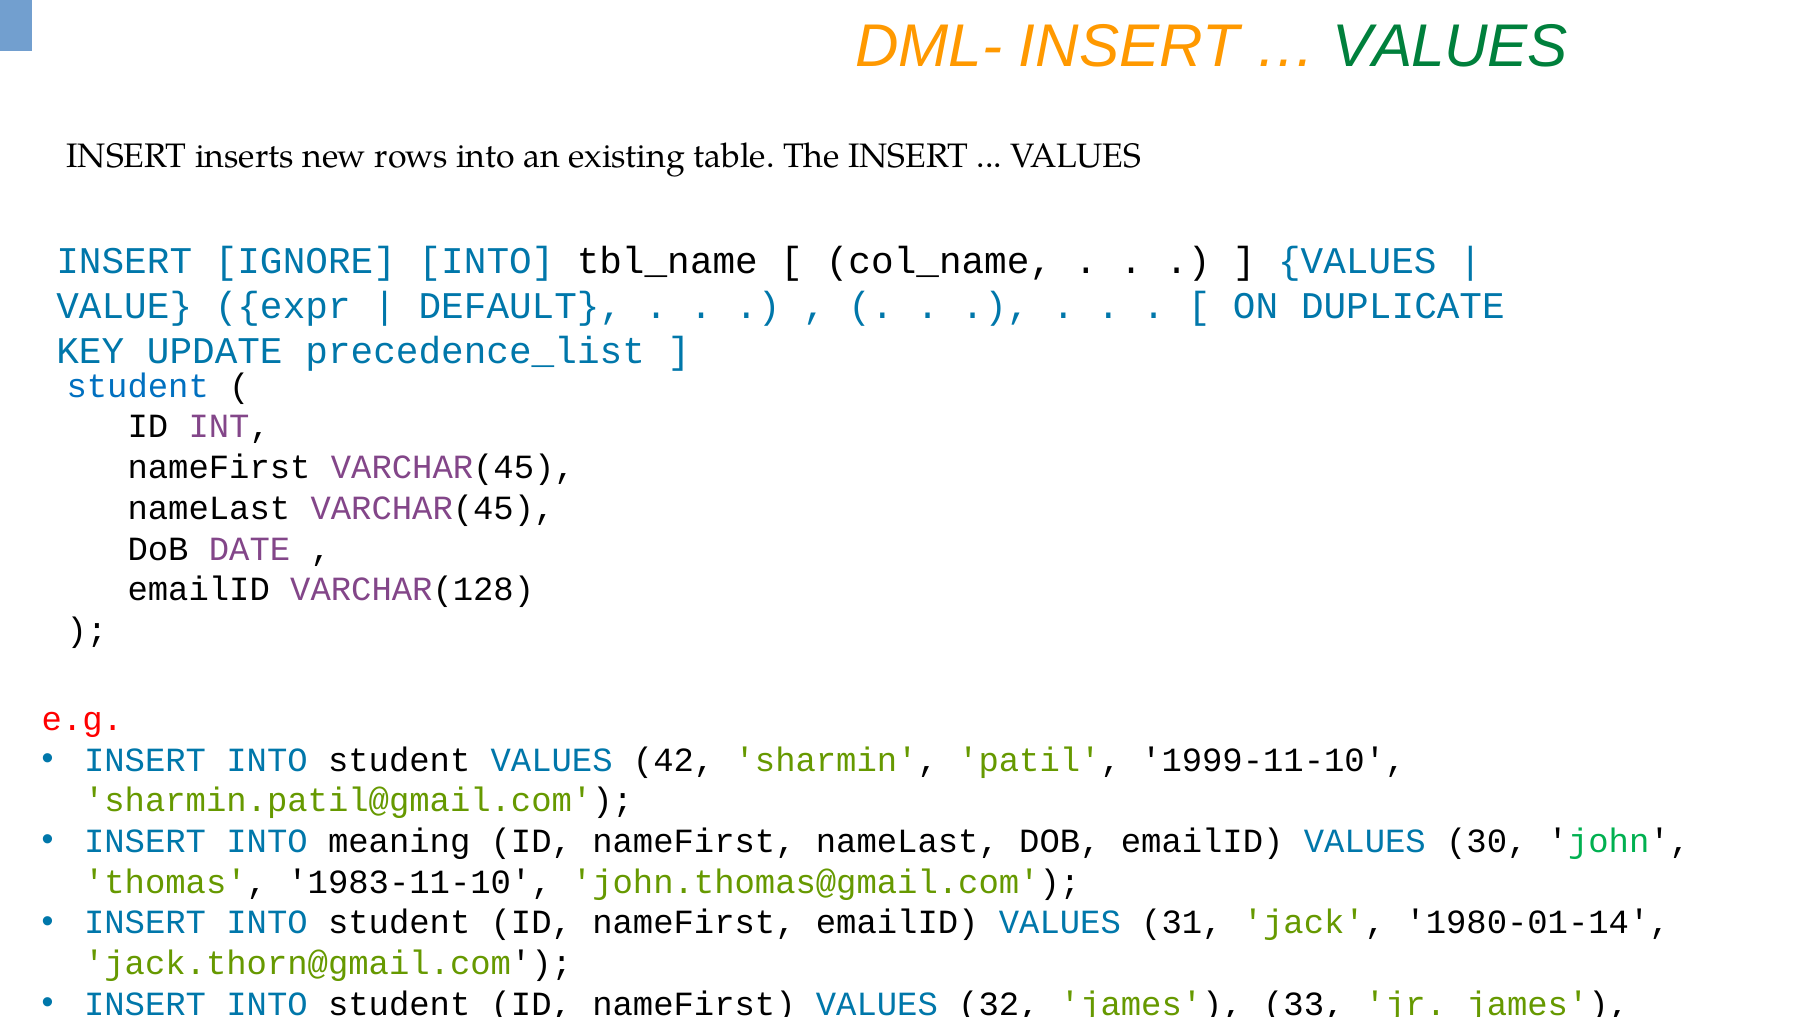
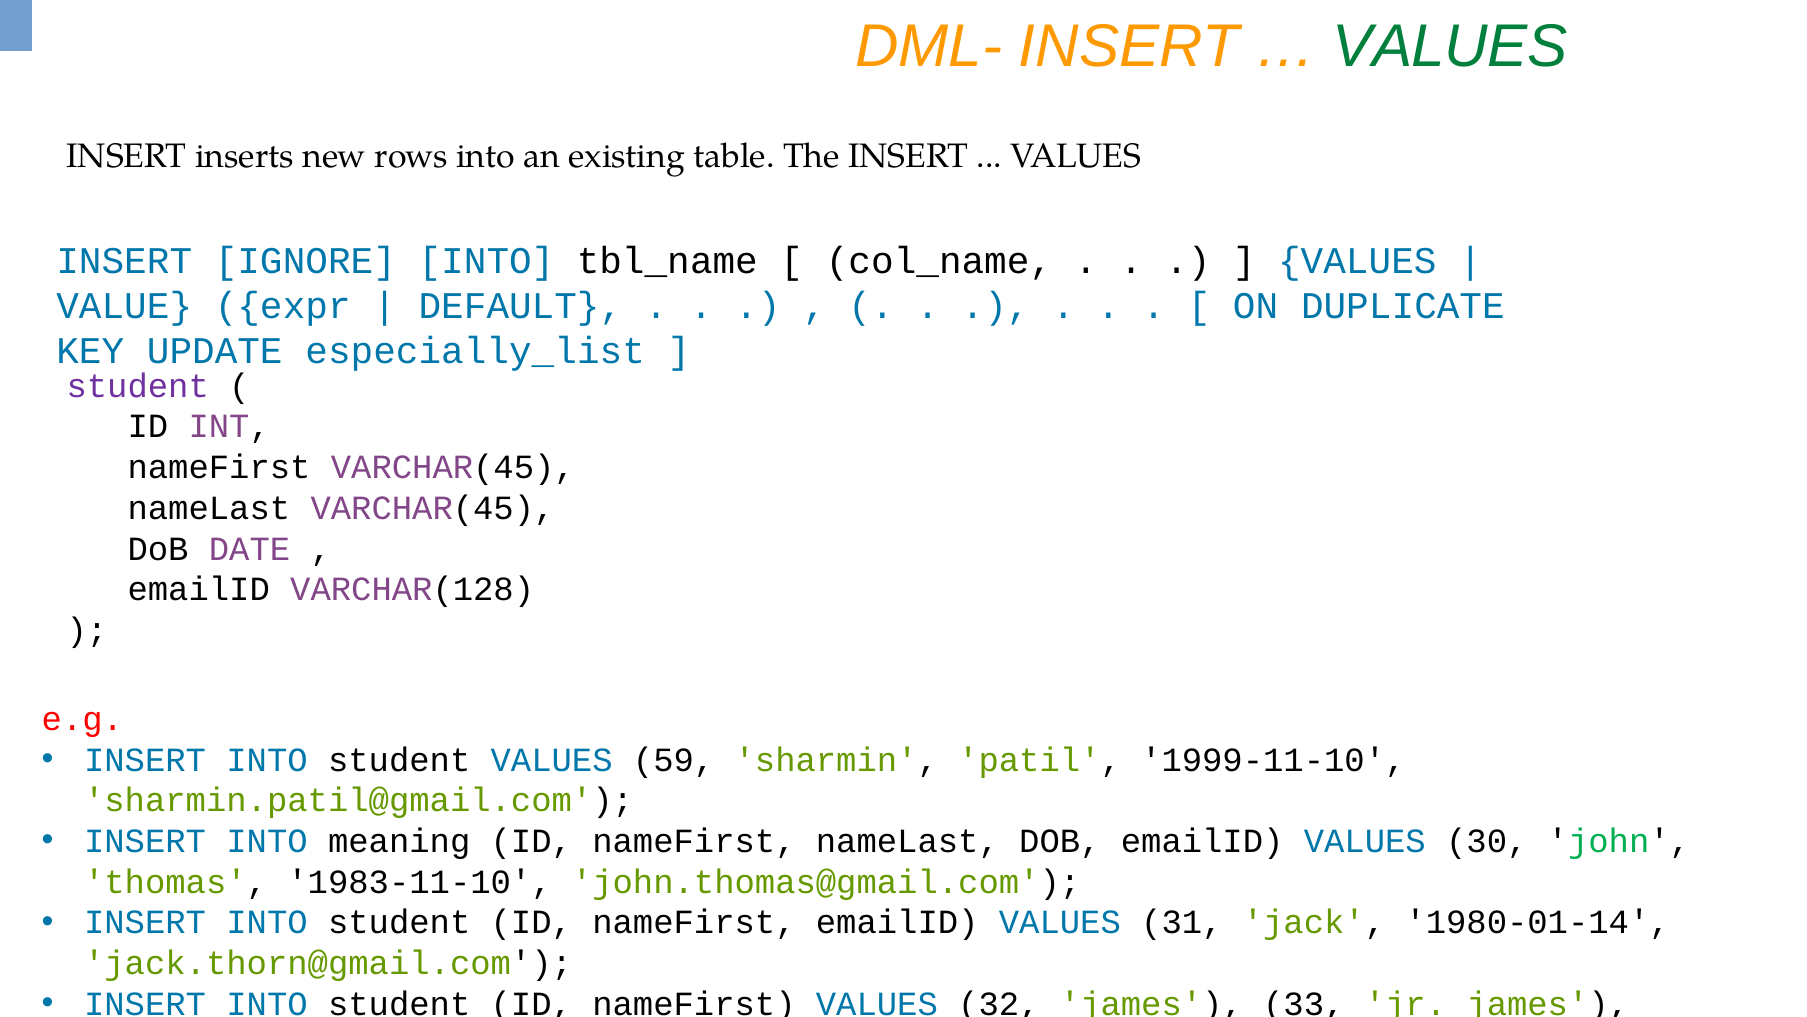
precedence_list: precedence_list -> especially_list (475, 351)
student colour: blue -> purple (138, 386)
42: 42 -> 59 (674, 760)
